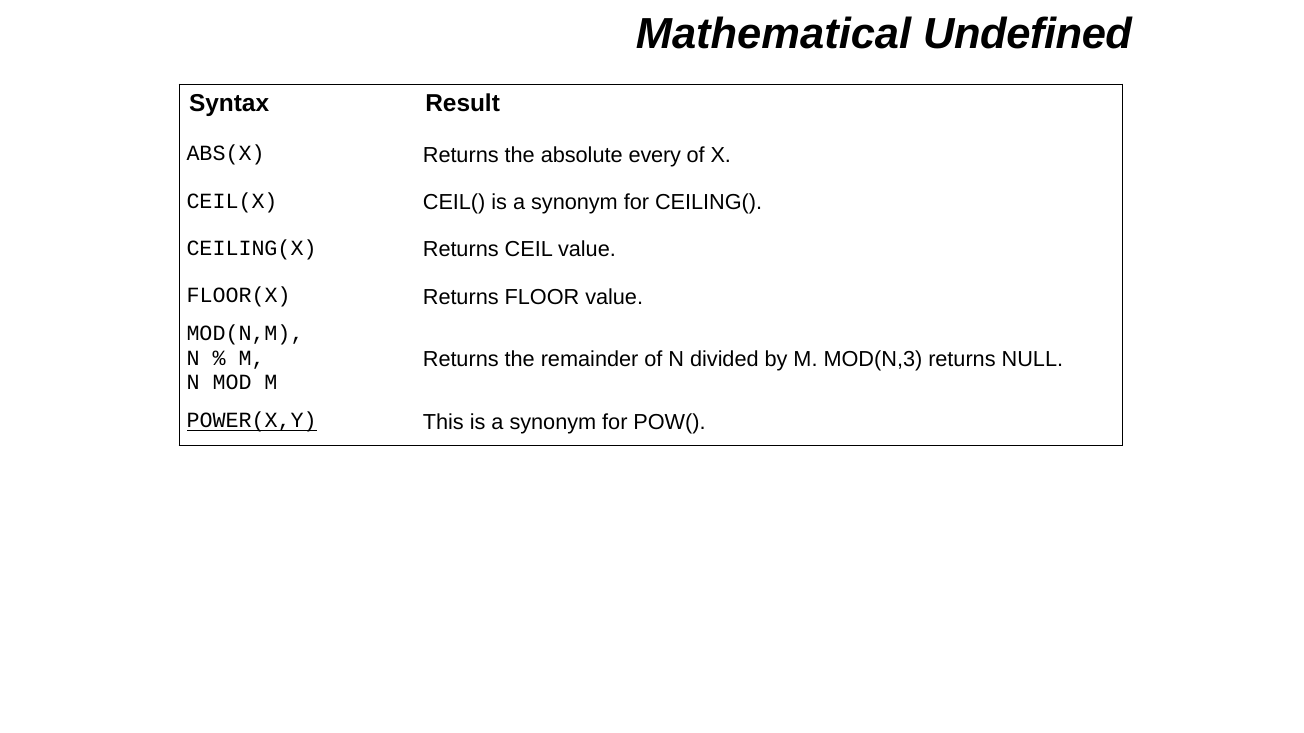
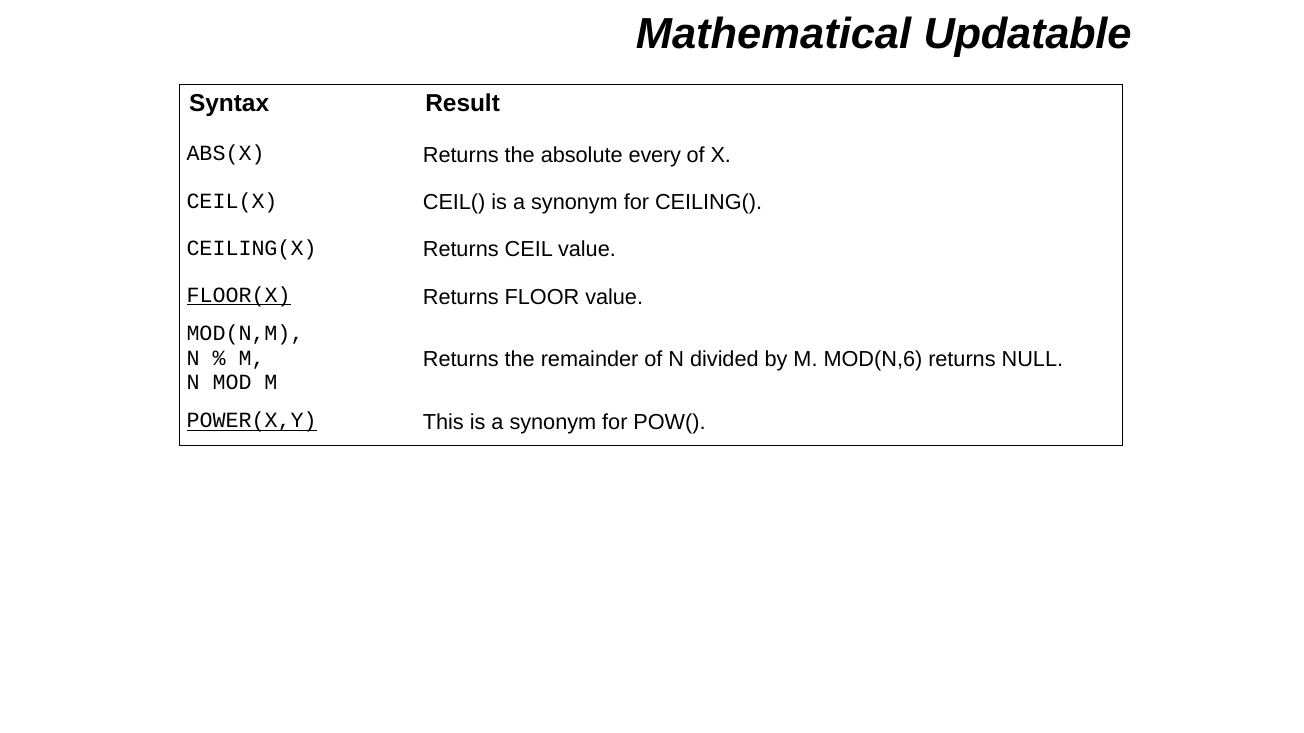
Undefined: Undefined -> Updatable (1028, 34)
FLOOR(X underline: none -> present (239, 296)
MOD(N,3: MOD(N,3 -> MOD(N,6 (873, 360)
